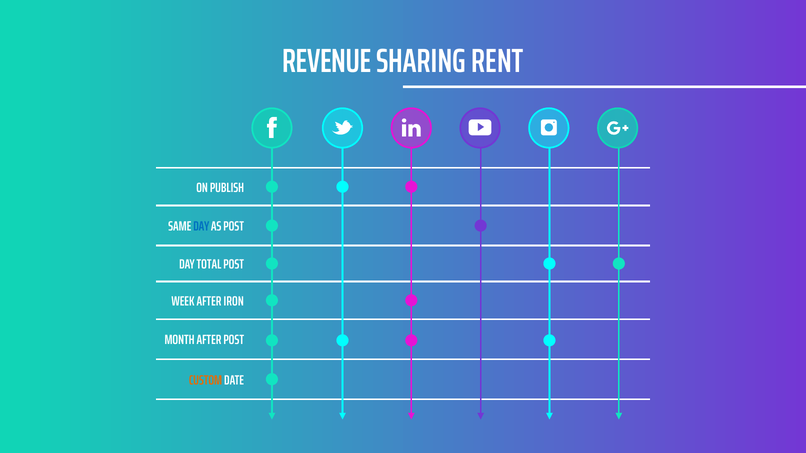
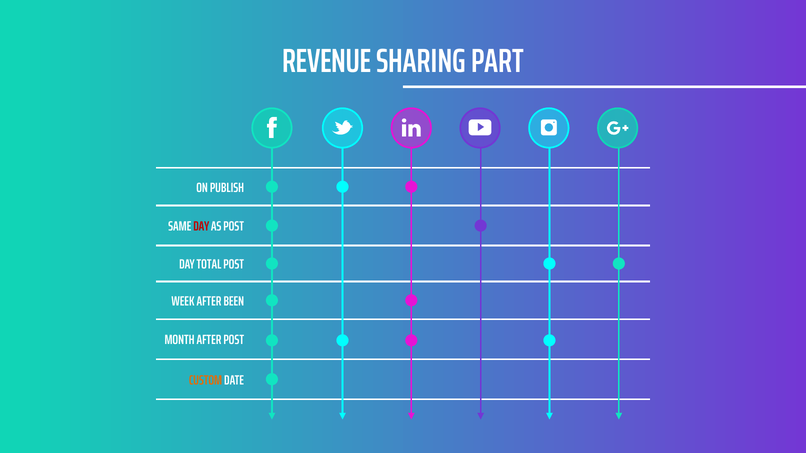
RENT: RENT -> PART (497, 61)
DAY colour: blue -> red (201, 227)
IRON: IRON -> BEEN (234, 301)
